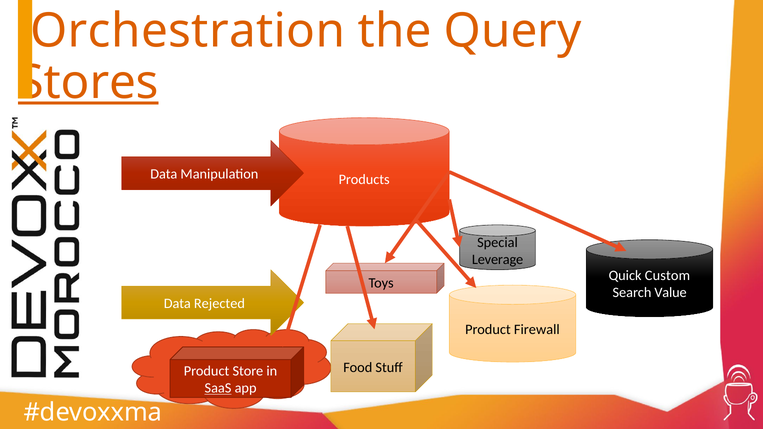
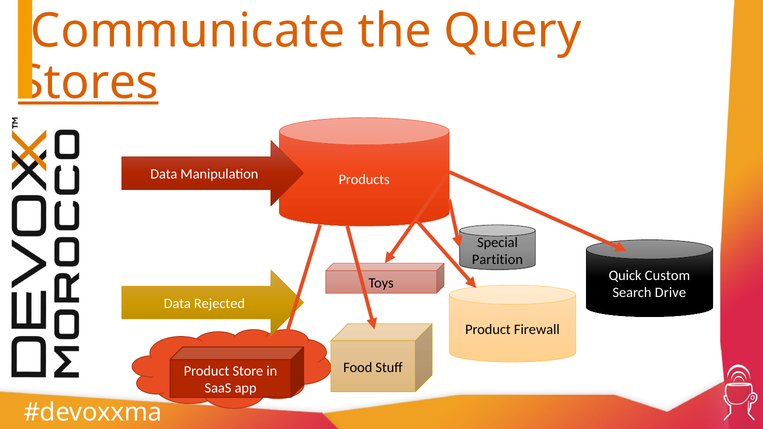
Orchestration: Orchestration -> Communicate (188, 31)
Leverage: Leverage -> Partition (497, 260)
Value: Value -> Drive (670, 293)
SaaS underline: present -> none (218, 388)
